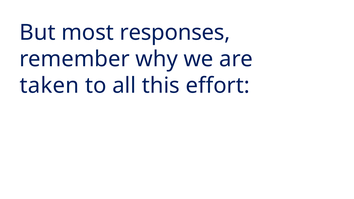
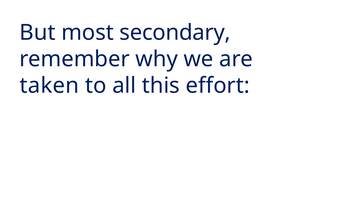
responses: responses -> secondary (175, 33)
